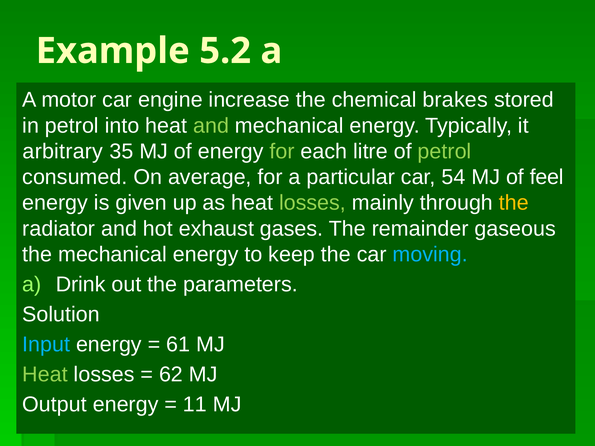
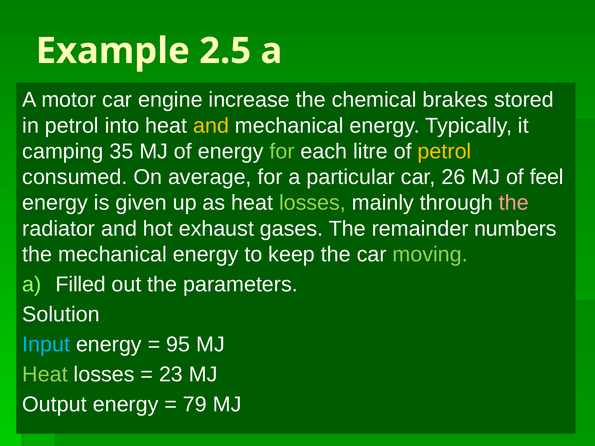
5.2: 5.2 -> 2.5 (225, 51)
and colour: light green -> yellow (211, 126)
arbitrary: arbitrary -> camping (63, 151)
petrol colour: light green -> yellow (445, 151)
54: 54 -> 26 (453, 177)
the colour: yellow -> pink (514, 203)
gaseous: gaseous -> numbers (515, 229)
moving colour: light blue -> light green (430, 255)
Drink: Drink -> Filled (81, 285)
61: 61 -> 95 (178, 345)
62: 62 -> 23 (171, 375)
11: 11 -> 79 (195, 405)
